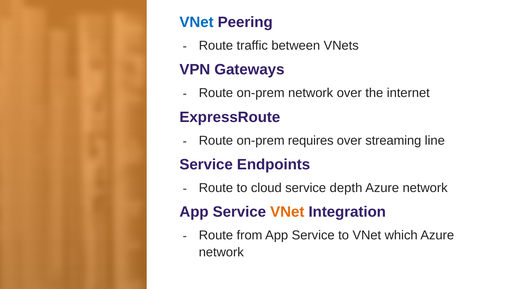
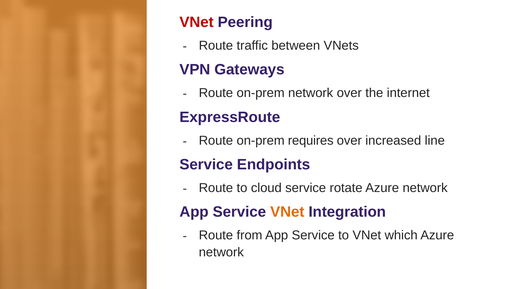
VNet colour: blue -> red (197, 22)
streaming: streaming -> increased (393, 141)
depth: depth -> rotate (346, 188)
